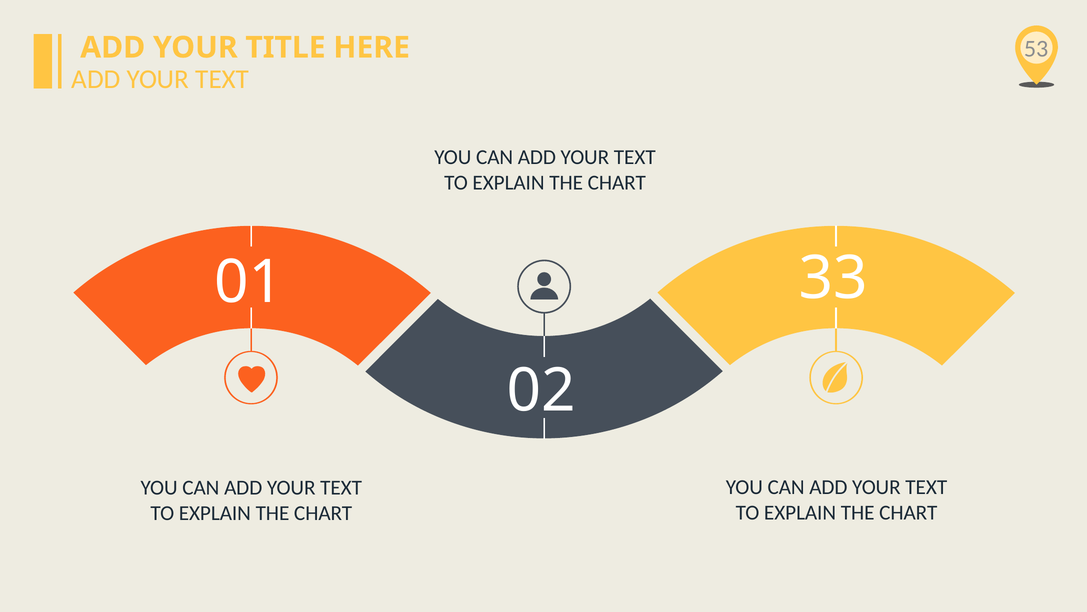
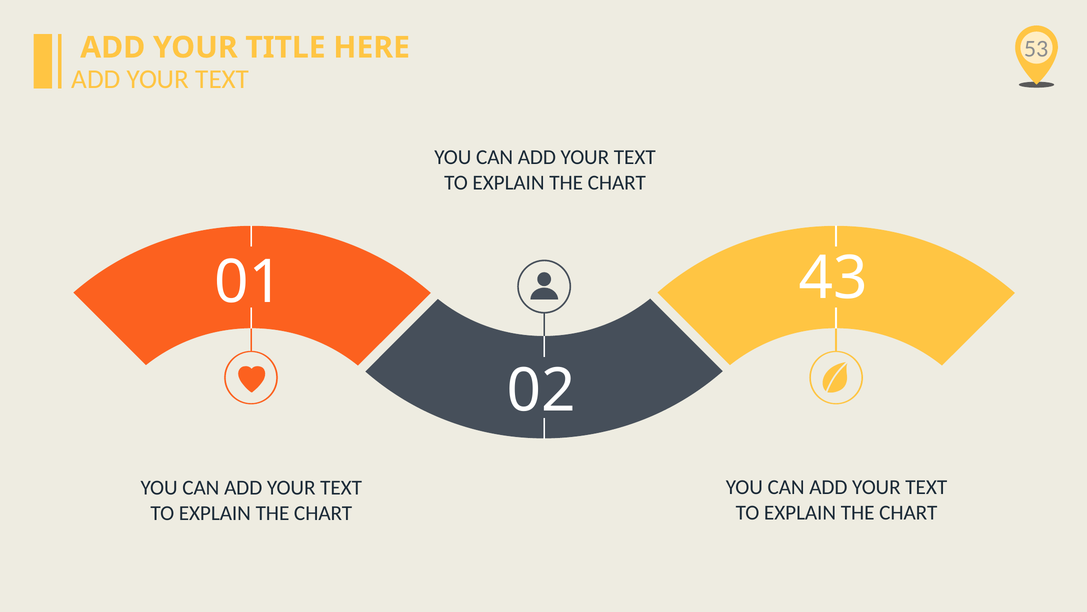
33: 33 -> 43 (833, 278)
